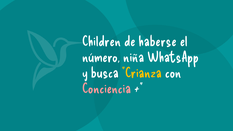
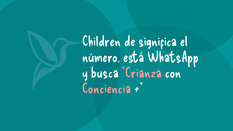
haberse: haberse -> significa (158, 42)
niña: niña -> está (134, 57)
Crianza colour: yellow -> pink (142, 73)
